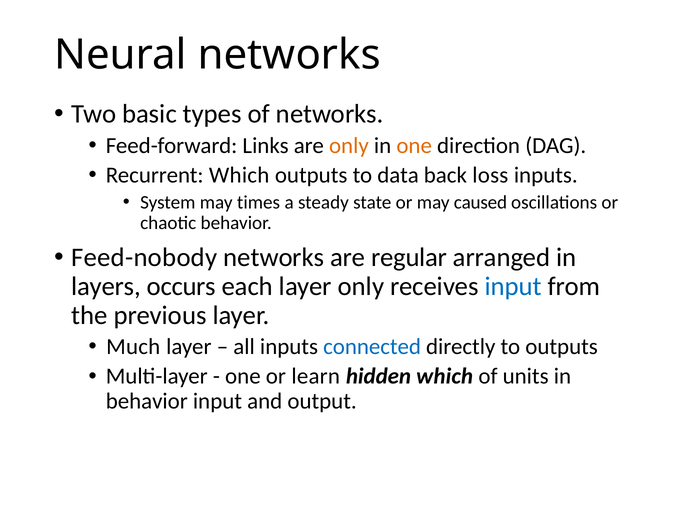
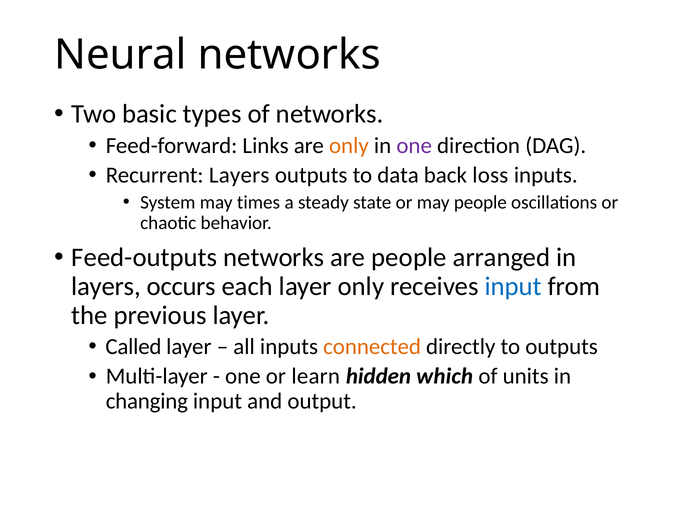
one colour: orange -> purple (414, 145)
Recurrent Which: Which -> Layers (239, 175)
may caused: caused -> people (480, 202)
Feed-nobody: Feed-nobody -> Feed-outputs (144, 257)
are regular: regular -> people (409, 257)
Much: Much -> Called (133, 347)
connected colour: blue -> orange (372, 347)
behavior: behavior -> changing (147, 401)
